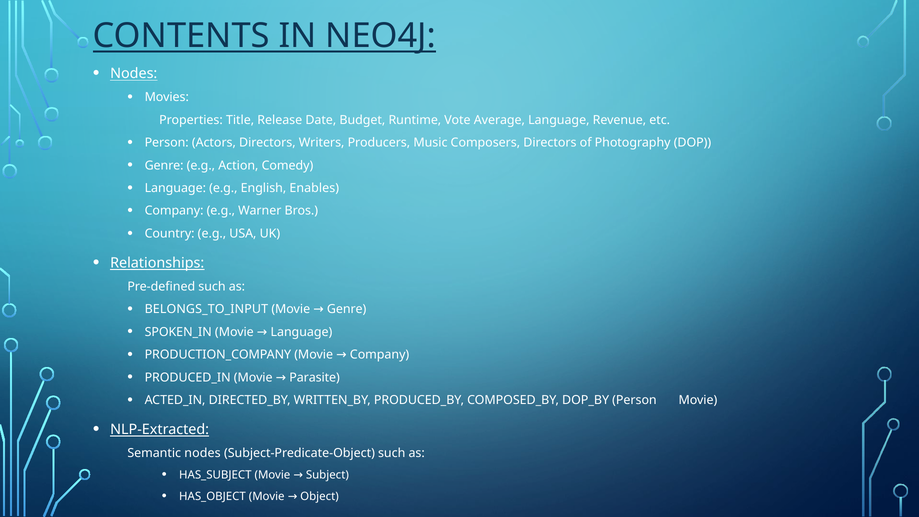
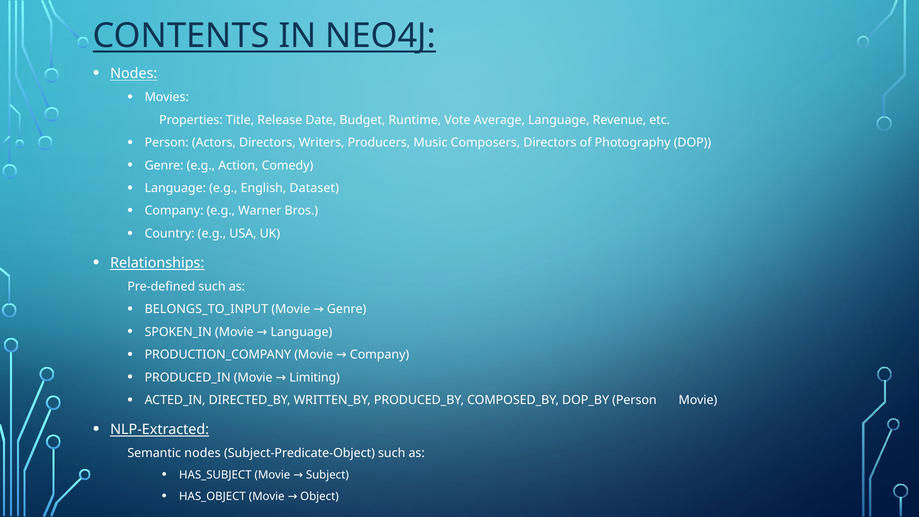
Enables: Enables -> Dataset (314, 188)
Parasite: Parasite -> Limiting (315, 377)
